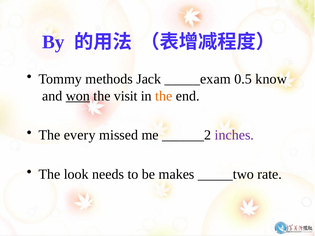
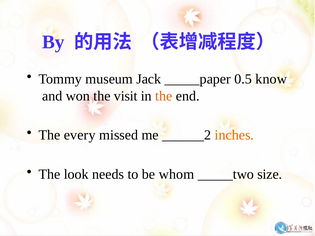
methods: methods -> museum (109, 79)
_____exam: _____exam -> _____paper (198, 79)
won underline: present -> none (78, 96)
inches colour: purple -> orange (234, 135)
makes: makes -> whom (176, 174)
rate: rate -> size (270, 174)
